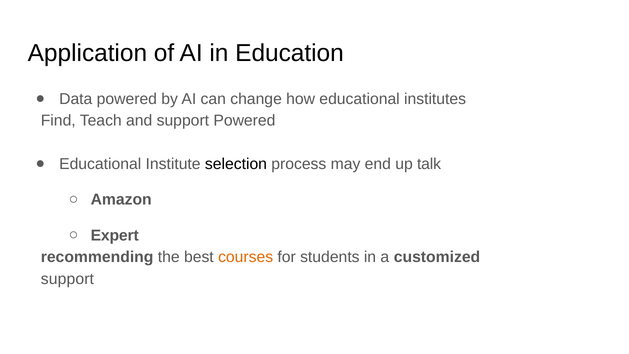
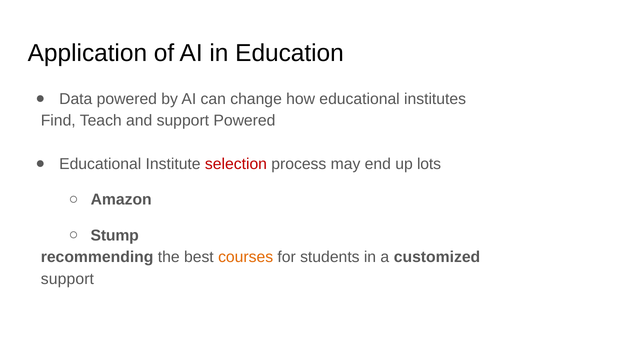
selection colour: black -> red (236, 164)
talk: talk -> lots (429, 164)
Expert: Expert -> Stump (115, 235)
